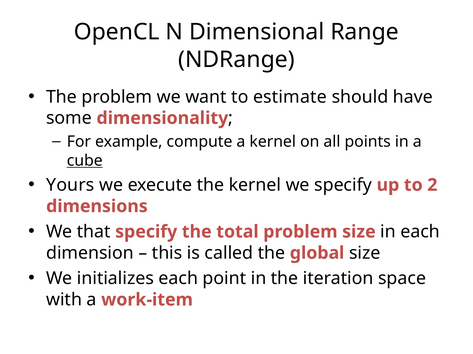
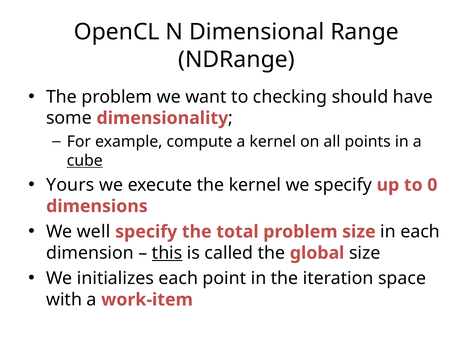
estimate: estimate -> checking (290, 97)
2: 2 -> 0 (432, 185)
that: that -> well (94, 232)
this underline: none -> present (167, 253)
